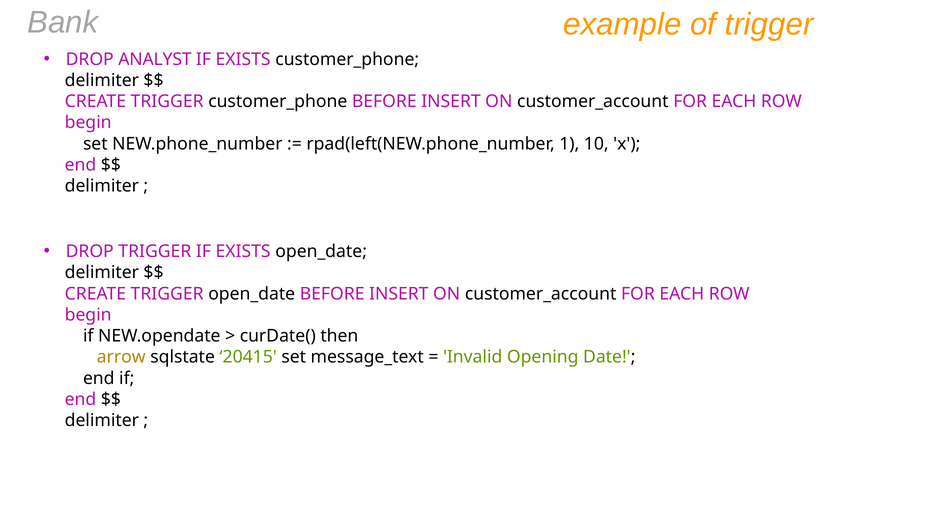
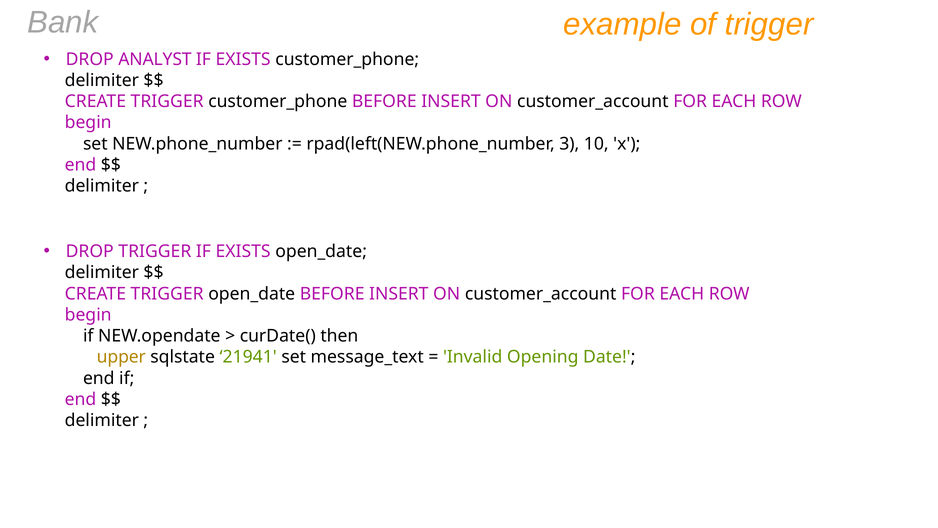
1: 1 -> 3 (569, 144)
arrow: arrow -> upper (121, 357)
20415: 20415 -> 21941 (248, 357)
